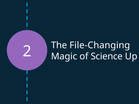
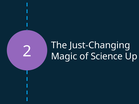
File-Changing: File-Changing -> Just-Changing (100, 45)
